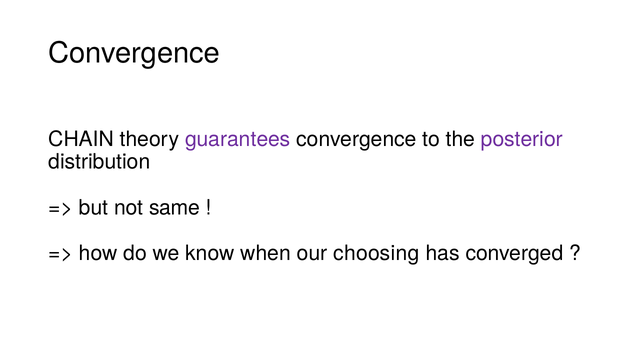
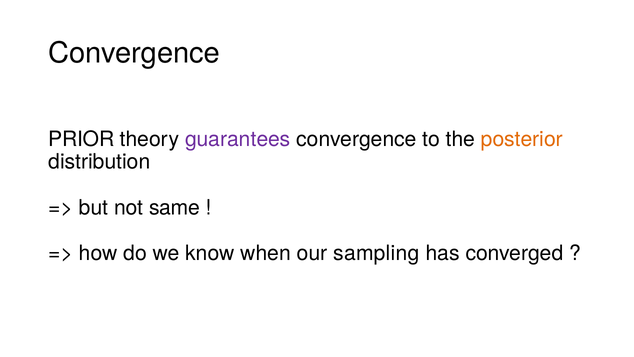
CHAIN: CHAIN -> PRIOR (81, 139)
posterior colour: purple -> orange (522, 139)
choosing: choosing -> sampling (376, 253)
